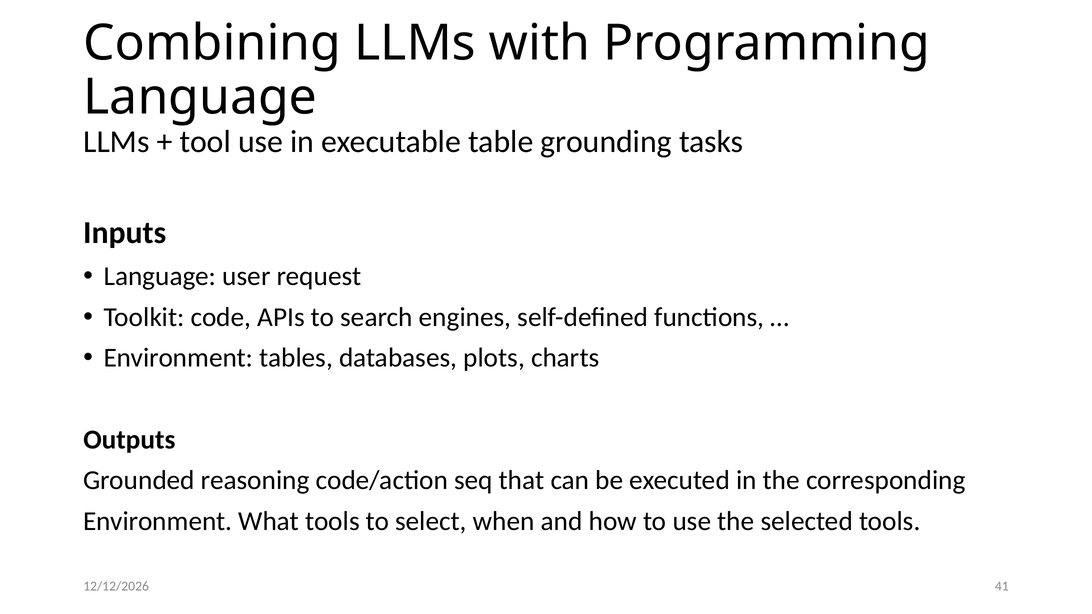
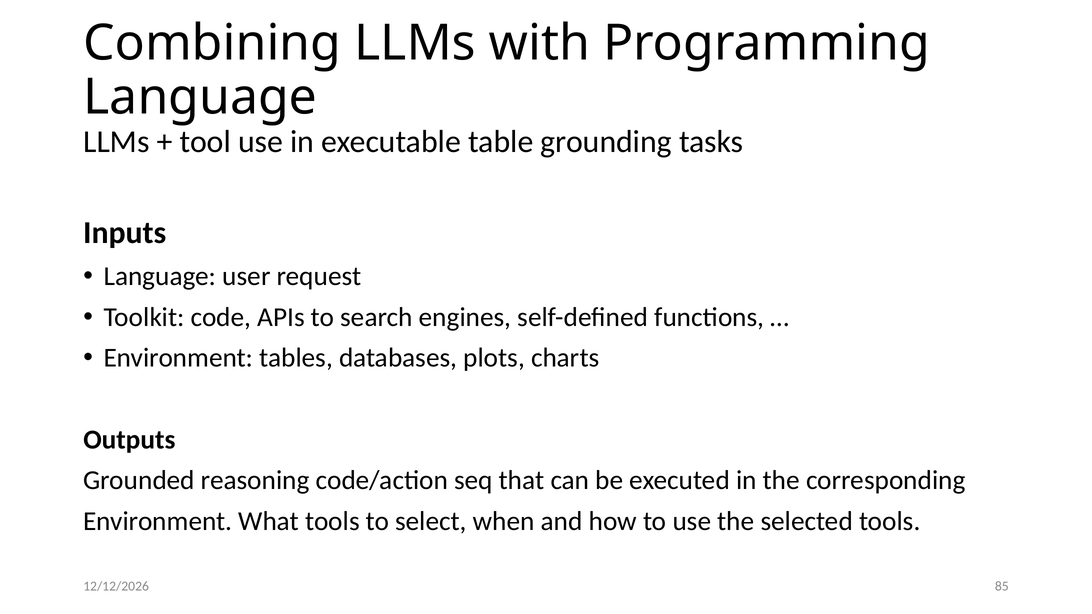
41: 41 -> 85 (1002, 586)
